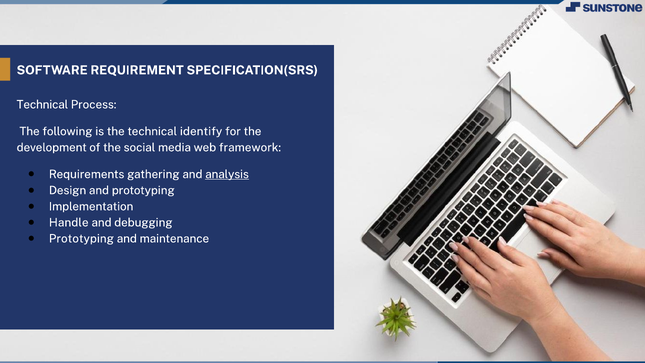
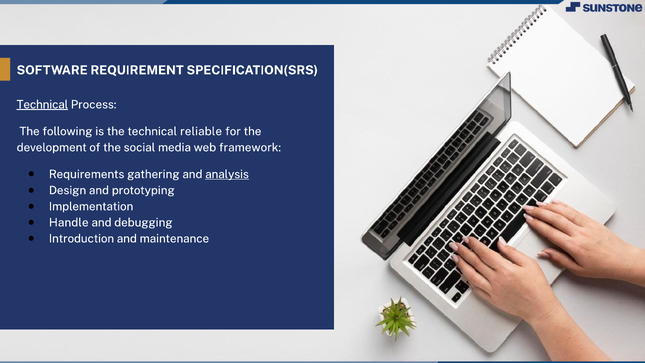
Technical underline: none -> present (42, 105)
identify: identify -> reliable (201, 131)
Prototyping: Prototyping -> Introduction (82, 239)
